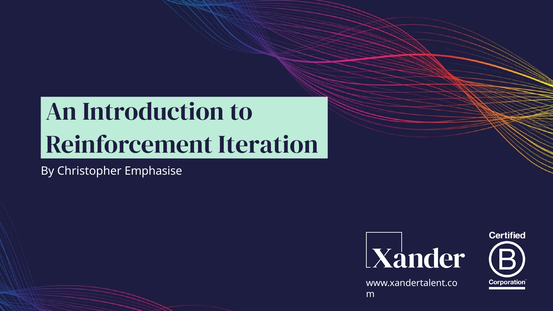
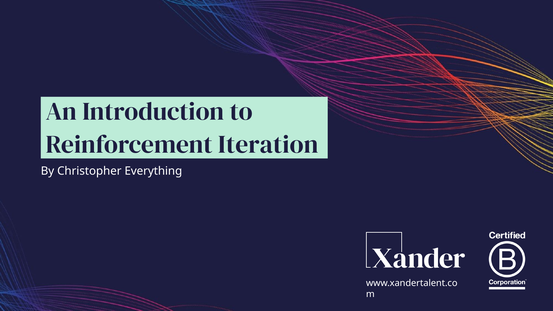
Emphasise: Emphasise -> Everything (153, 171)
